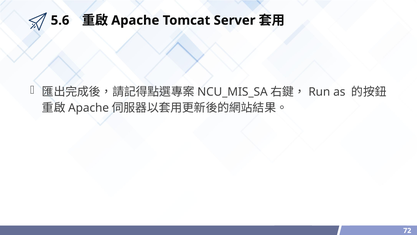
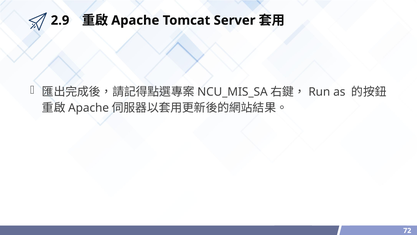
5.6: 5.6 -> 2.9 (60, 20)
